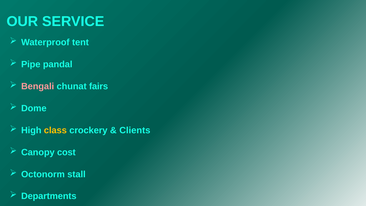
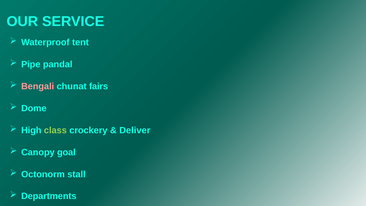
class colour: yellow -> light green (55, 130)
Clients: Clients -> Deliver (135, 130)
cost: cost -> goal (66, 152)
